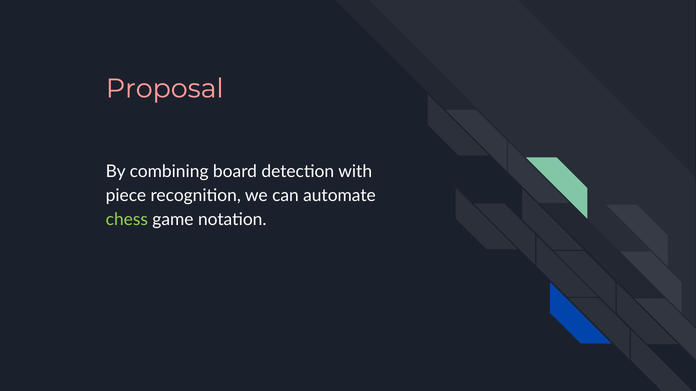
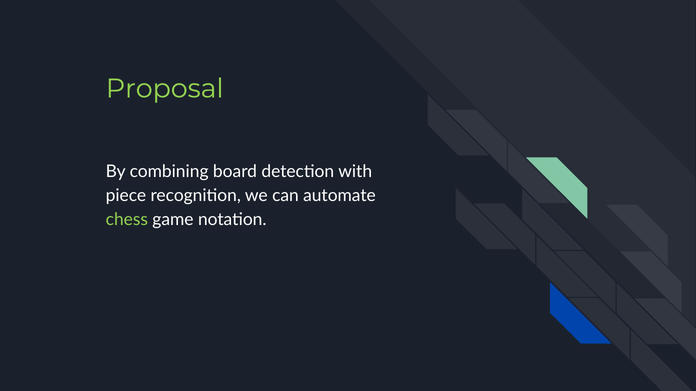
Proposal colour: pink -> light green (165, 89)
